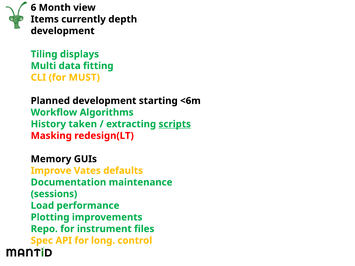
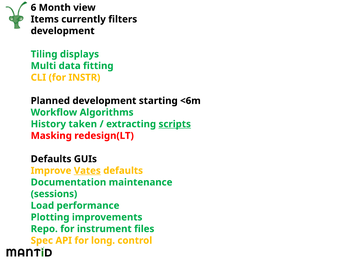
depth: depth -> filters (123, 19)
MUST: MUST -> INSTR (84, 78)
Memory: Memory -> Defaults (51, 159)
Vates underline: none -> present (87, 171)
